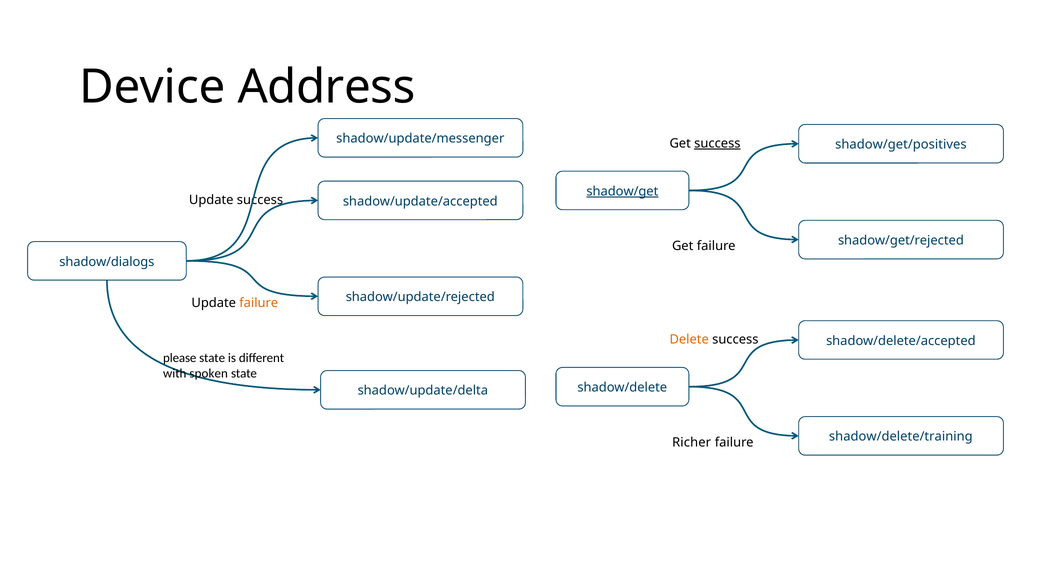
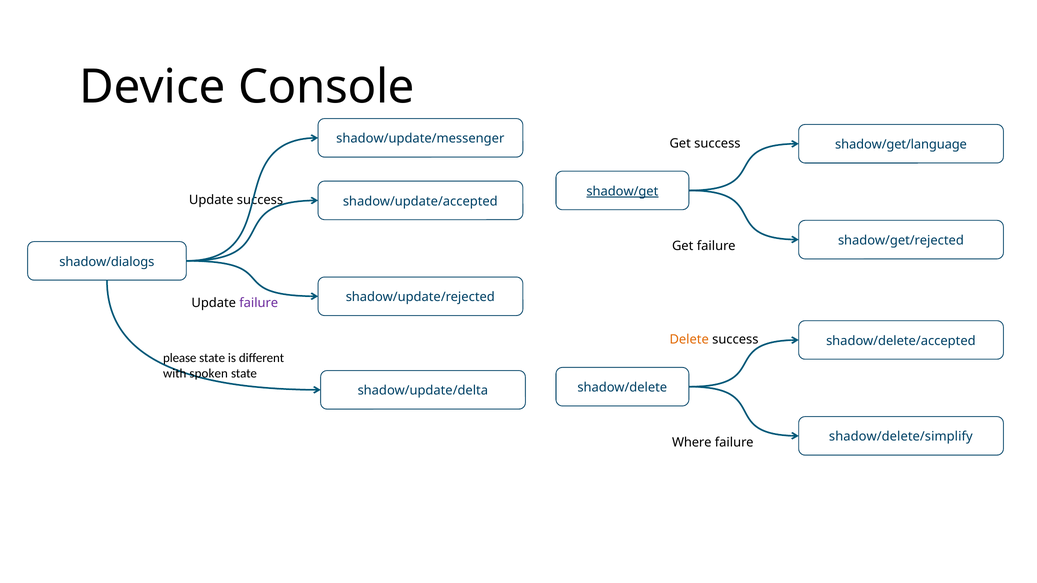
Address: Address -> Console (326, 87)
success underline: present -> none (717, 144)
shadow/get/positives: shadow/get/positives -> shadow/get/language (901, 145)
failure colour: orange -> purple (259, 303)
shadow/delete/training: shadow/delete/training -> shadow/delete/simplify (901, 437)
Richer: Richer -> Where (692, 443)
